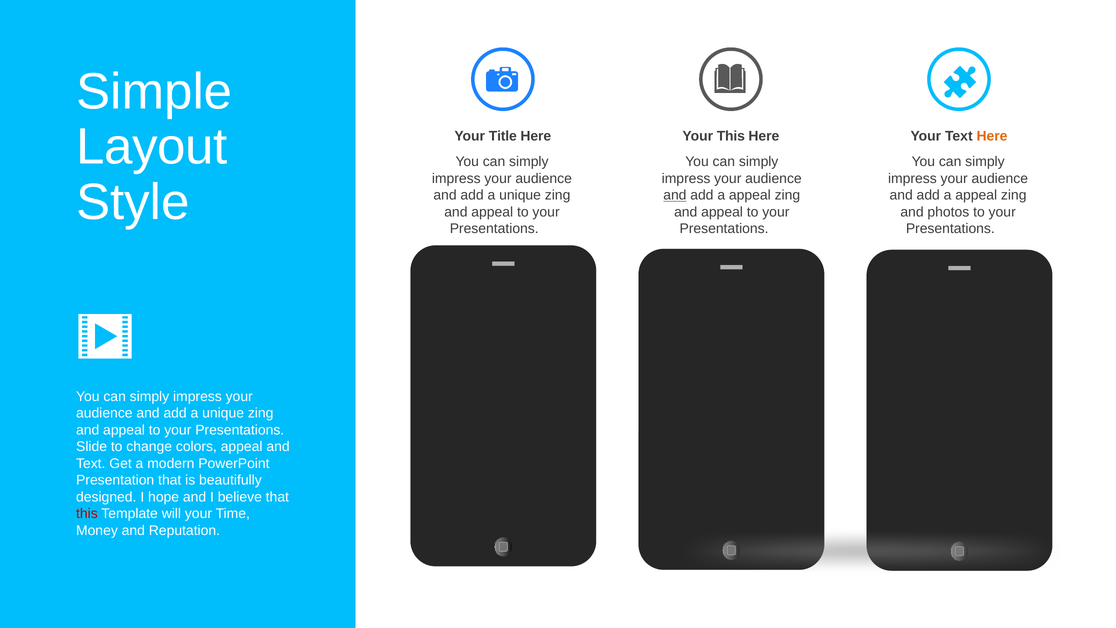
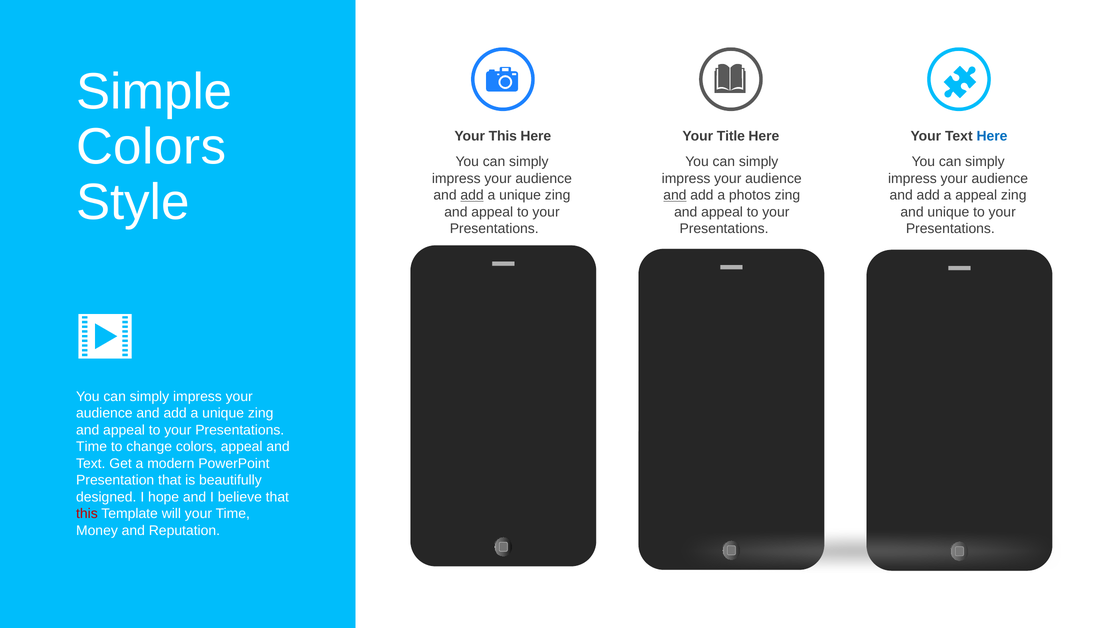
Layout: Layout -> Colors (151, 147)
Your Title: Title -> This (503, 136)
Your This: This -> Title (731, 136)
Here colour: orange -> blue (992, 136)
add underline: none -> present (472, 195)
appeal: appeal -> photos (750, 195)
and photos: photos -> unique (948, 212)
Slide: Slide -> Time (92, 446)
